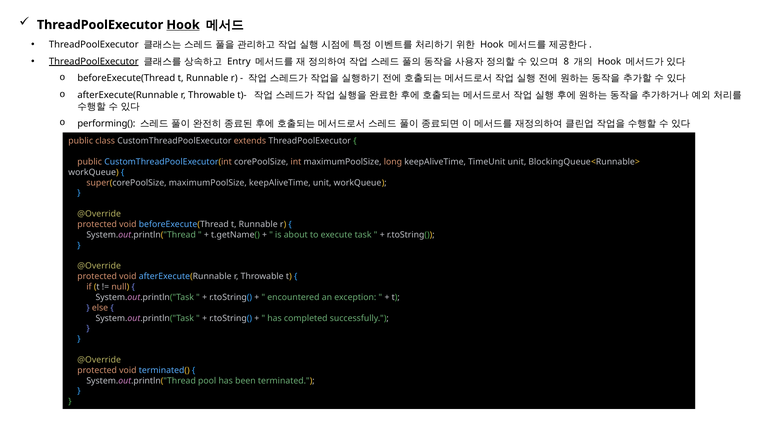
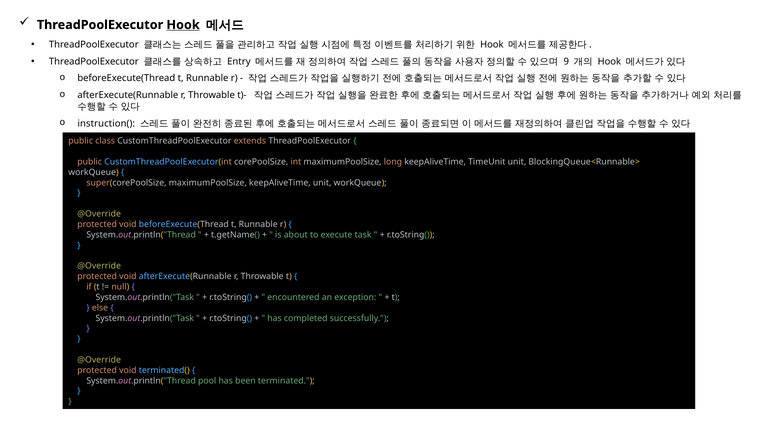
ThreadPoolExecutor underline: present -> none (94, 62)
8: 8 -> 9 (566, 62)
performing(: performing( -> instruction( (106, 124)
